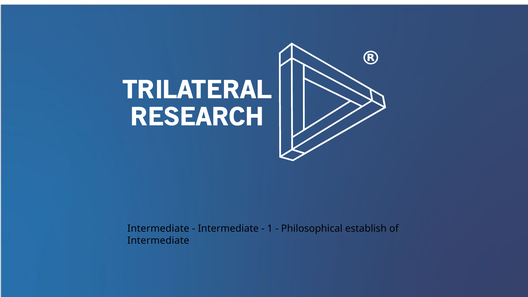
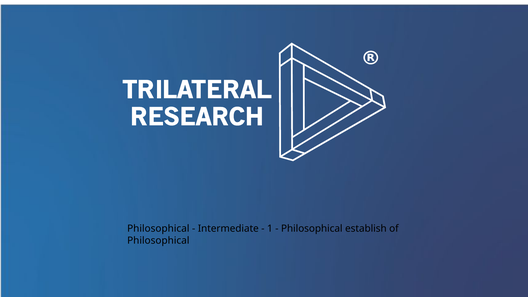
Intermediate: Intermediate -> Philosophical (158, 229)
Intermediate: Intermediate -> Philosophical (158, 241)
